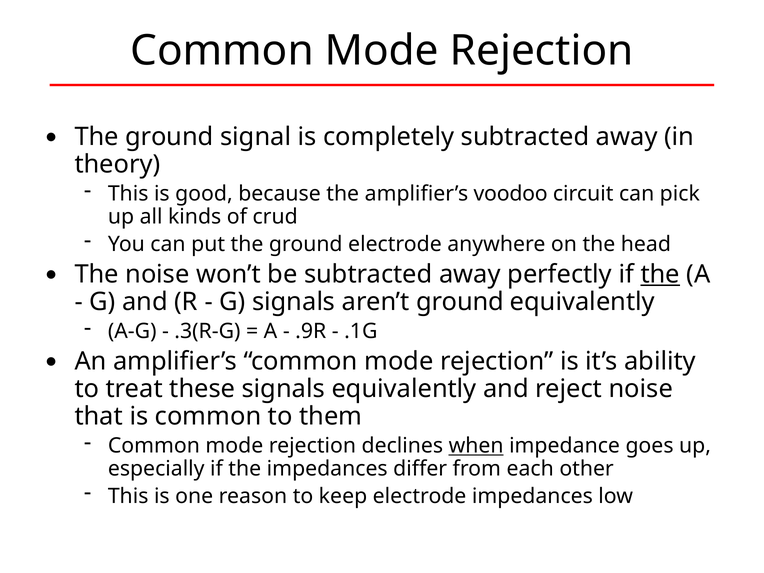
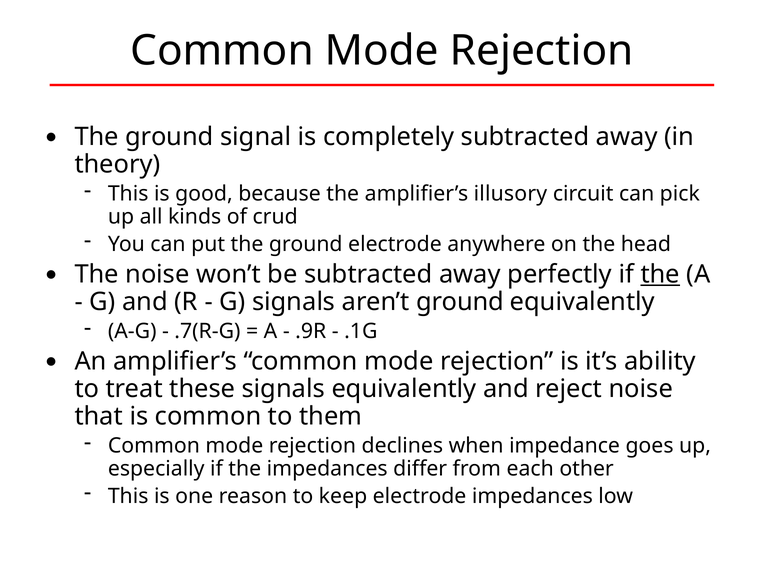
voodoo: voodoo -> illusory (510, 194)
.3(R-G: .3(R-G -> .7(R-G (207, 331)
when underline: present -> none (476, 446)
